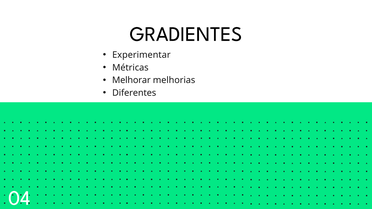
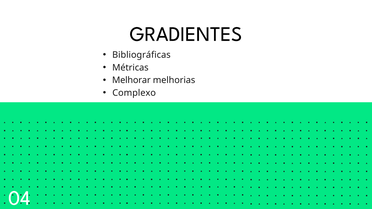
Experimentar: Experimentar -> Bibliográficas (141, 55)
Diferentes: Diferentes -> Complexo (134, 93)
